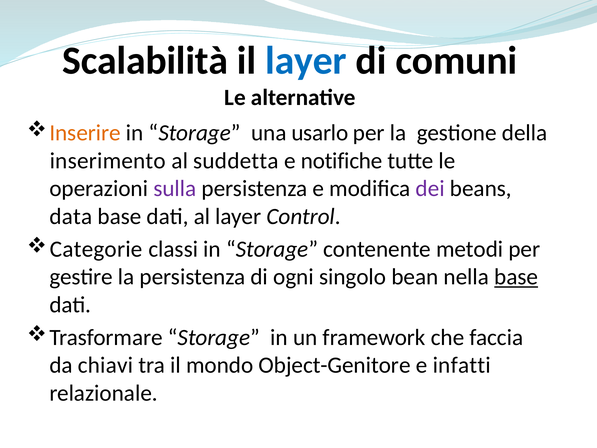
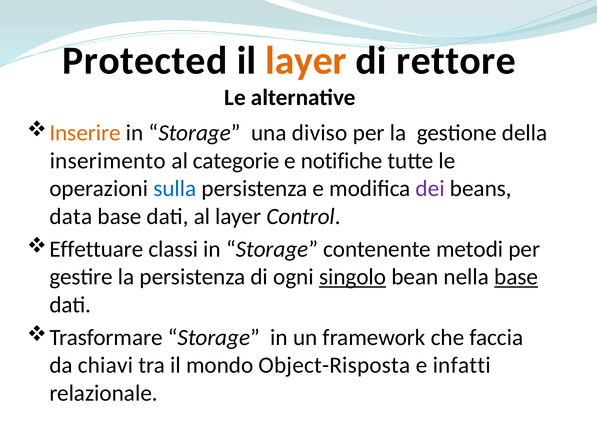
Scalabilità: Scalabilità -> Protected (145, 61)
layer colour: blue -> orange (306, 61)
comuni: comuni -> rettore (456, 61)
usarlo: usarlo -> diviso (320, 133)
suddetta: suddetta -> categorie (236, 161)
sulla colour: purple -> blue (175, 189)
Categorie: Categorie -> Effettuare (96, 249)
singolo underline: none -> present (353, 277)
Object-Genitore: Object-Genitore -> Object-Risposta (334, 365)
